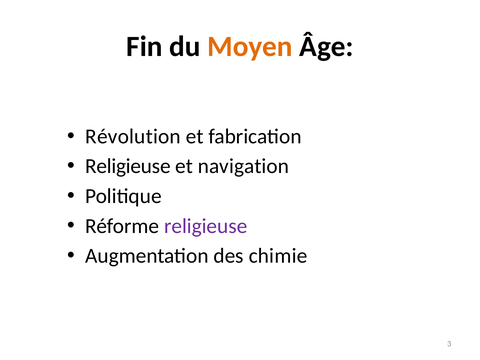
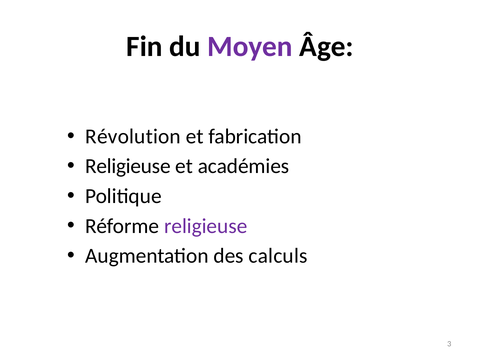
Moyen colour: orange -> purple (250, 46)
navigation: navigation -> académies (244, 166)
chimie: chimie -> calculs (278, 256)
